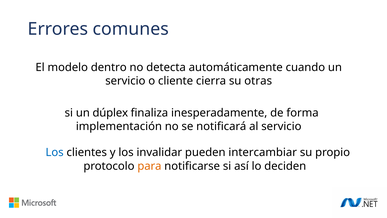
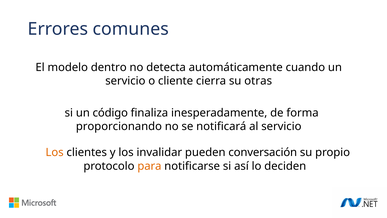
dúplex: dúplex -> código (110, 113)
implementación: implementación -> proporcionando (119, 126)
Los colour: blue -> orange (55, 152)
intercambiar: intercambiar -> conversación (263, 152)
